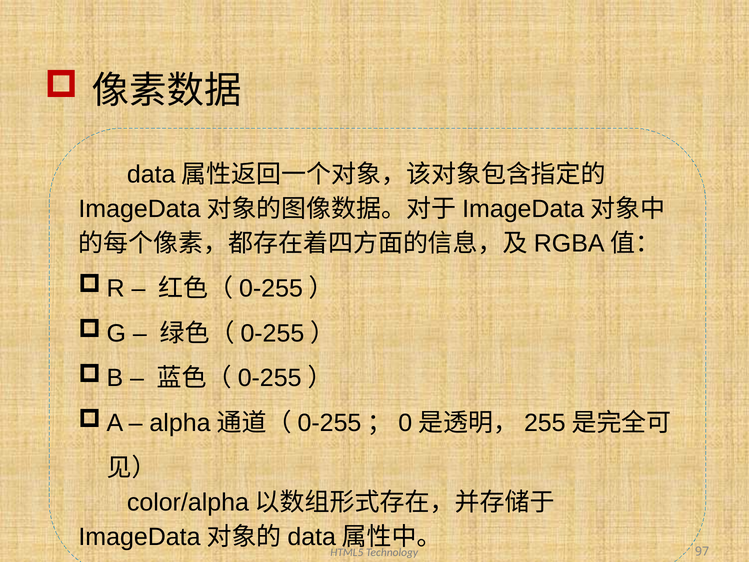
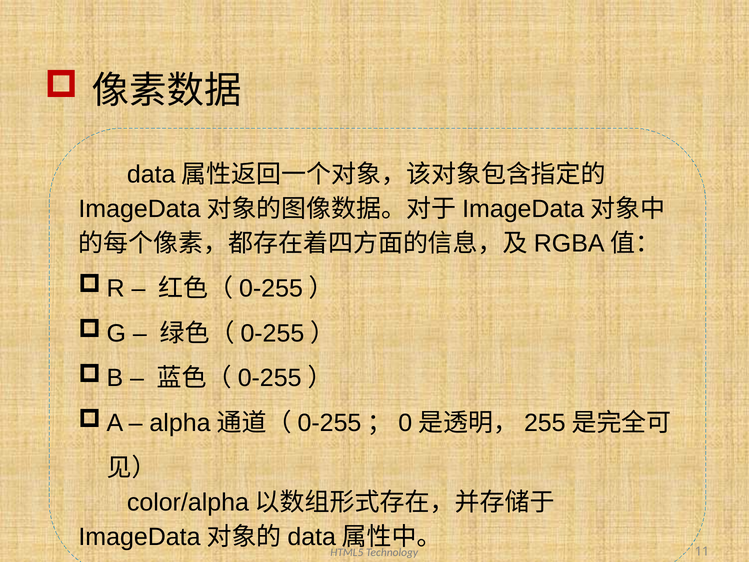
97: 97 -> 11 (702, 552)
